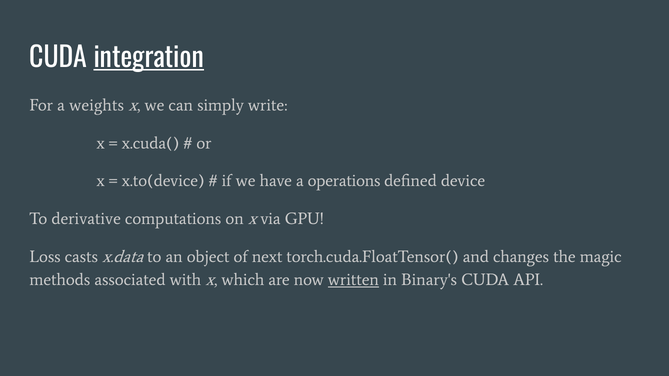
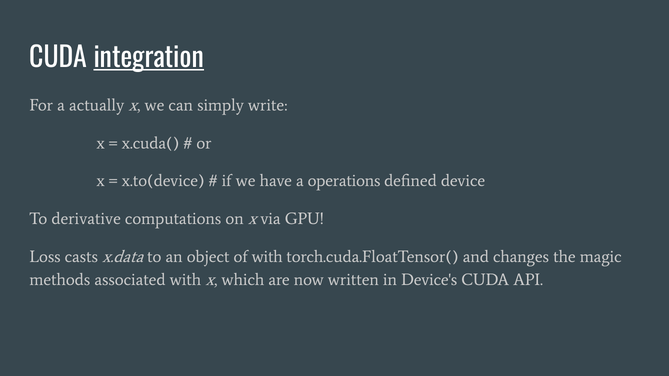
weights: weights -> actually (97, 105)
of next: next -> with (267, 257)
written underline: present -> none (353, 280)
Binary's: Binary's -> Device's (429, 280)
